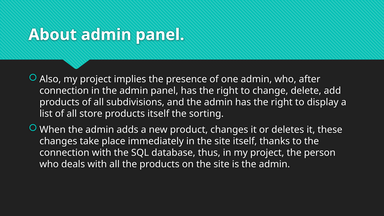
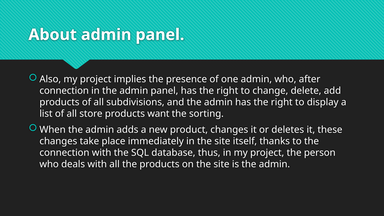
products itself: itself -> want (158, 114)
